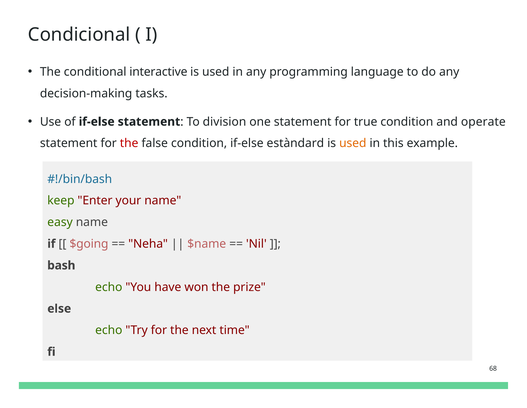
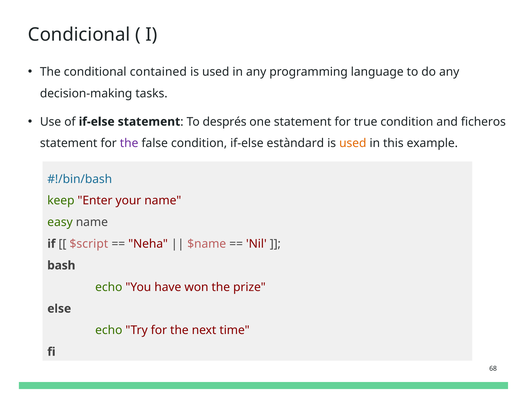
interactive: interactive -> contained (158, 72)
division: division -> després (225, 121)
operate: operate -> ficheros (483, 121)
the colour: red -> purple (129, 143)
$going: $going -> $script (89, 243)
